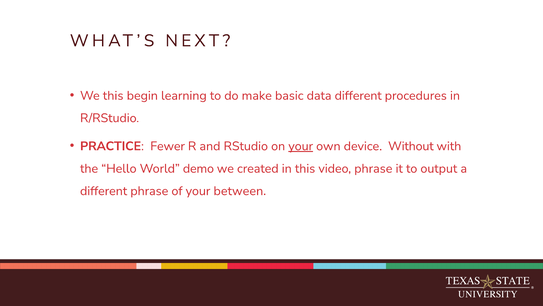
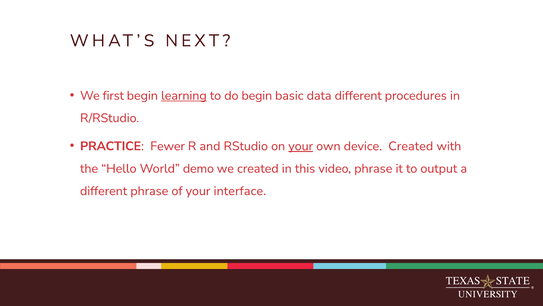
We this: this -> first (113, 95)
learning underline: none -> present (184, 95)
do make: make -> begin (257, 95)
device Without: Without -> Created (411, 146)
between: between -> interface (240, 191)
